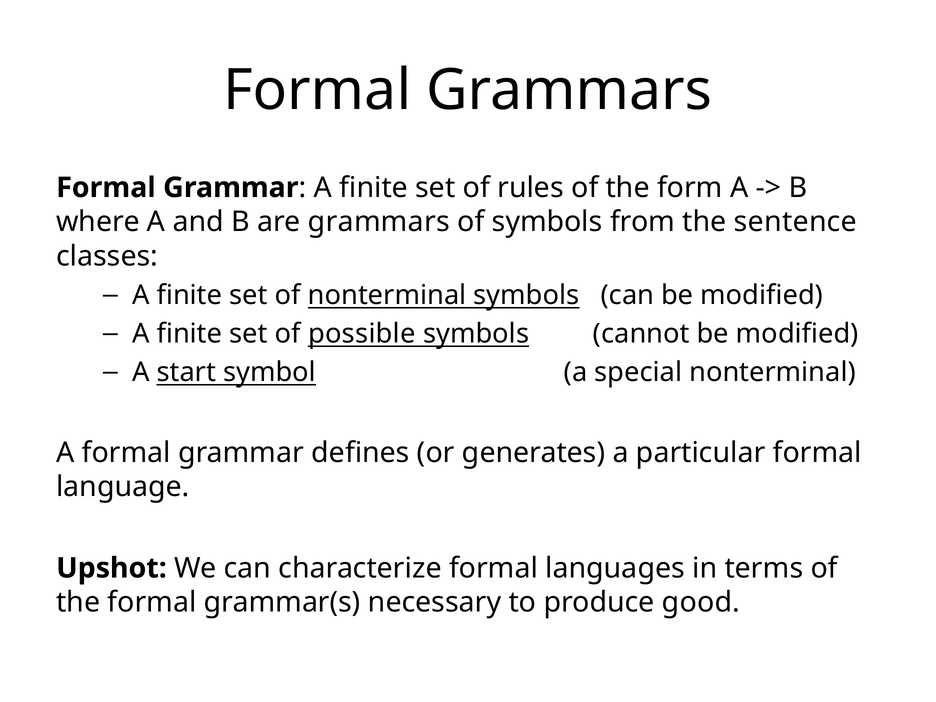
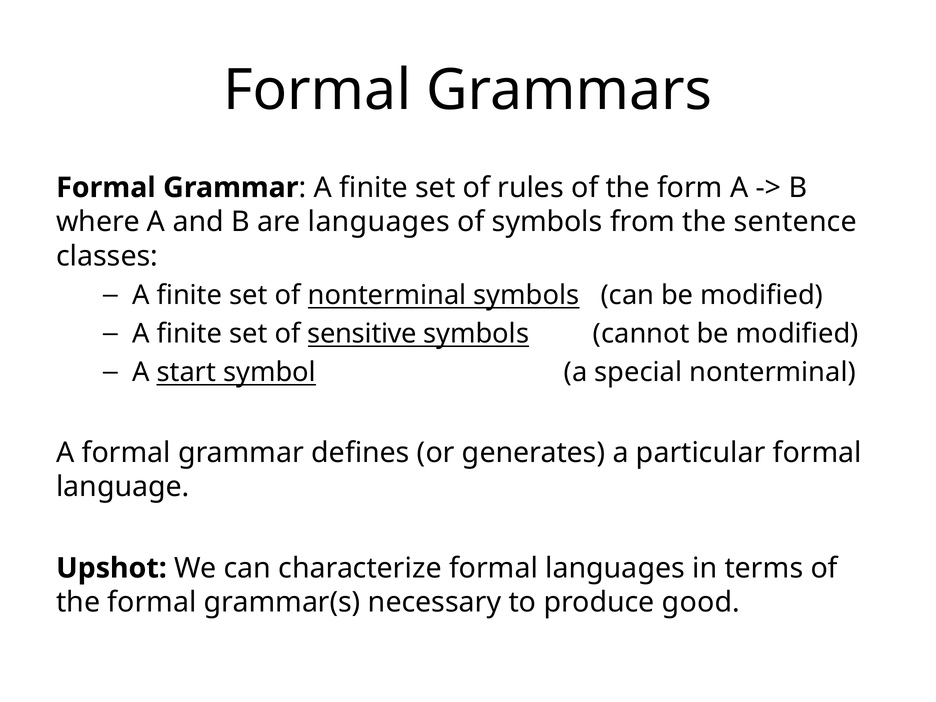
are grammars: grammars -> languages (379, 222)
possible: possible -> sensitive (362, 334)
